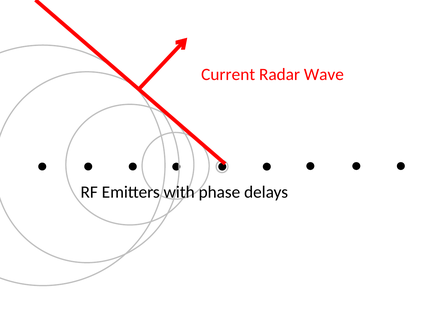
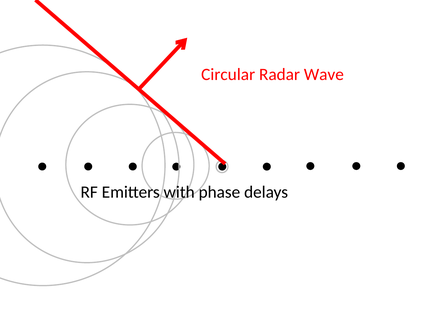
Current: Current -> Circular (228, 74)
